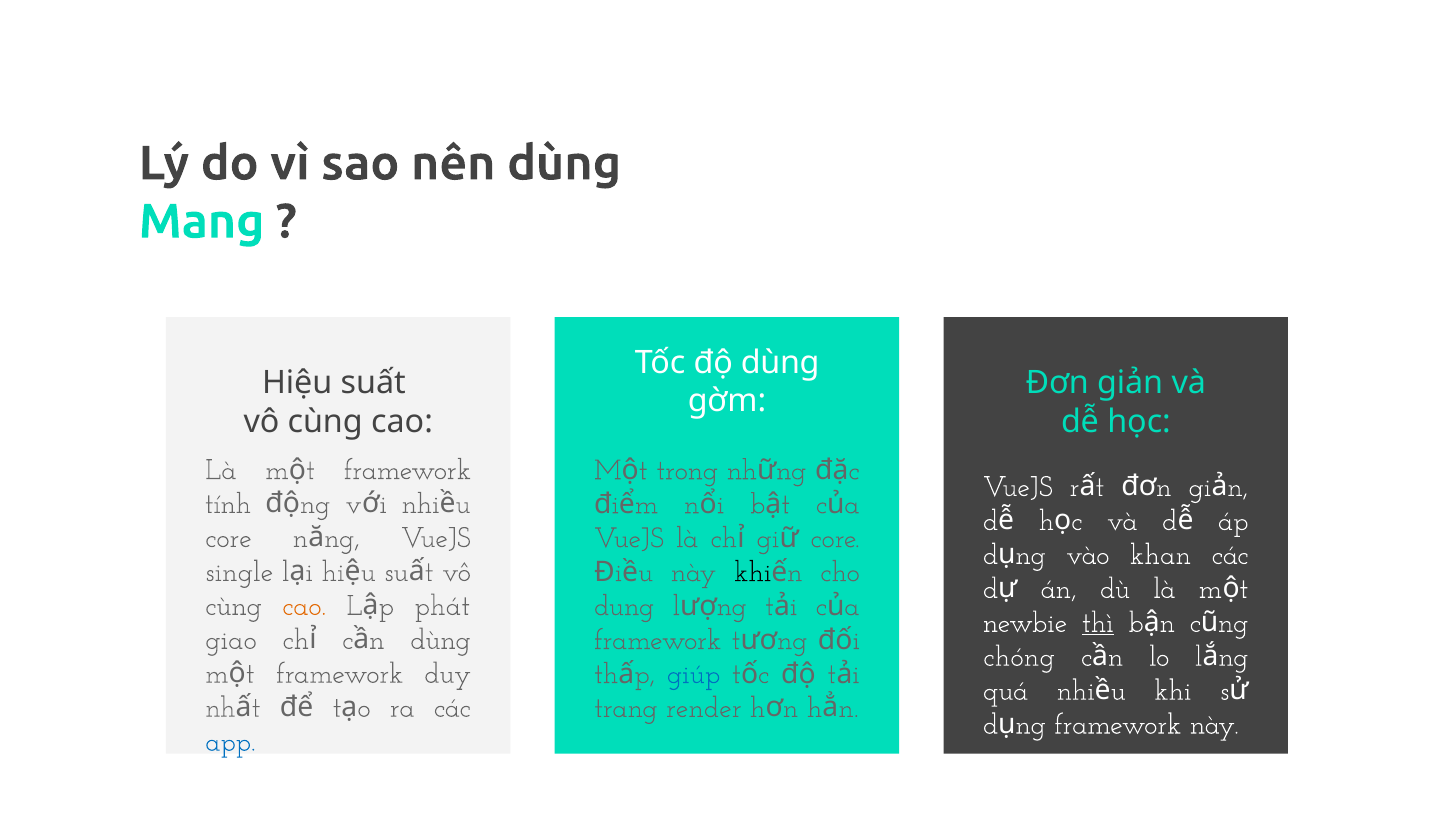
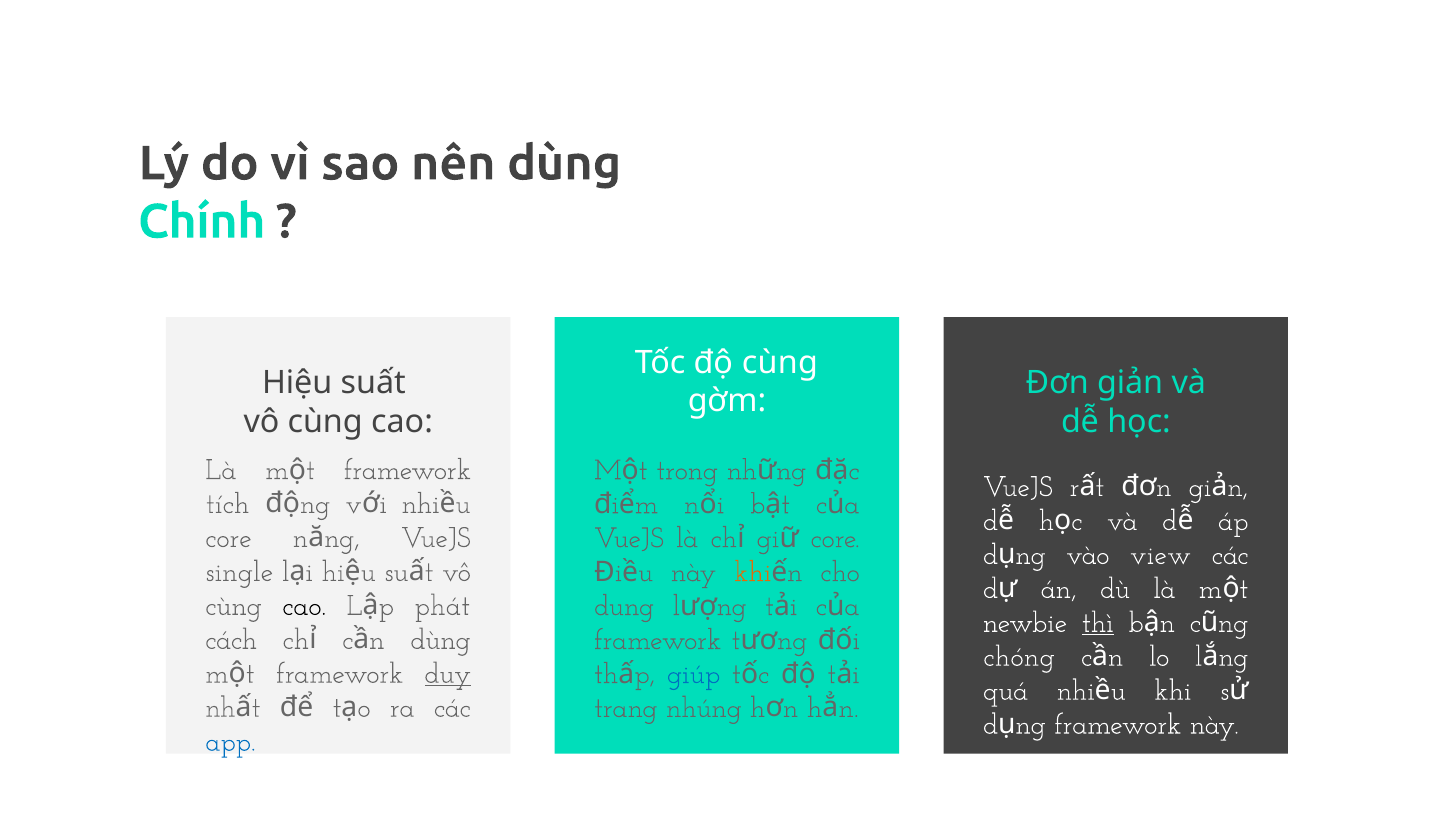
Mang: Mang -> Chính (202, 222)
độ dùng: dùng -> cùng (780, 362)
tính: tính -> tích (228, 504)
khan: khan -> view (1161, 554)
khi colour: black -> orange (753, 572)
cao colour: orange -> black (304, 605)
giao: giao -> cách (231, 639)
duy underline: none -> present (448, 673)
render: render -> nhúng (704, 708)
